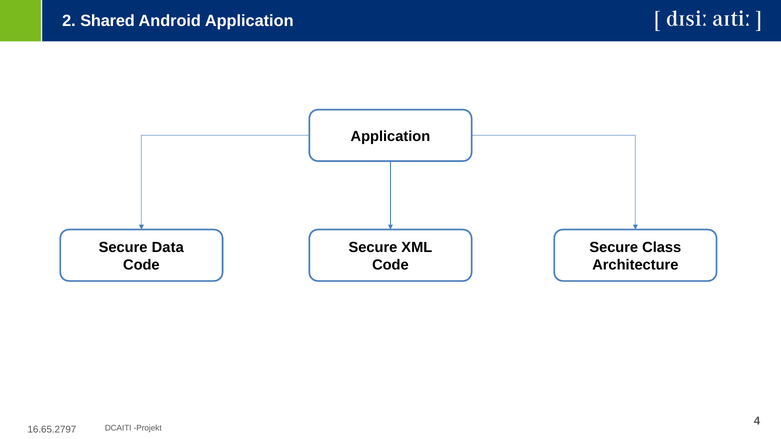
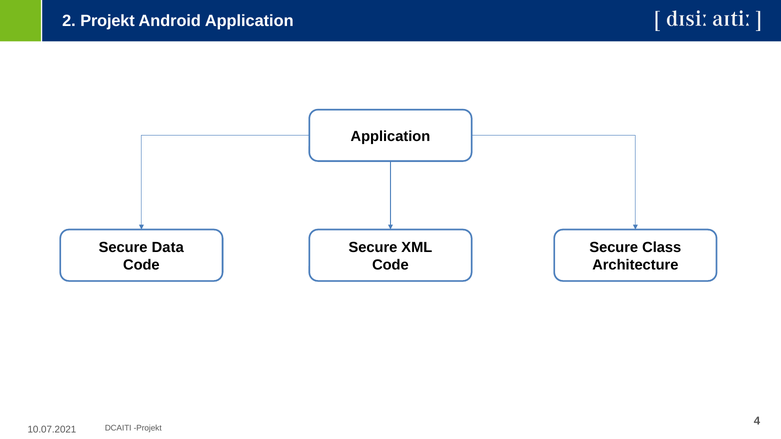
2 Shared: Shared -> Projekt (107, 21)
16.65.2797: 16.65.2797 -> 10.07.2021 (52, 430)
